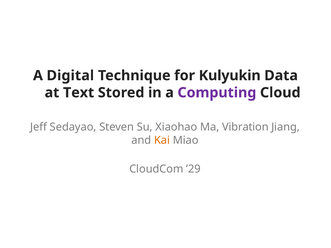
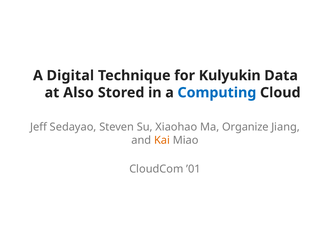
Text: Text -> Also (79, 93)
Computing colour: purple -> blue (217, 93)
Vibration: Vibration -> Organize (245, 127)
’29: ’29 -> ’01 (193, 169)
